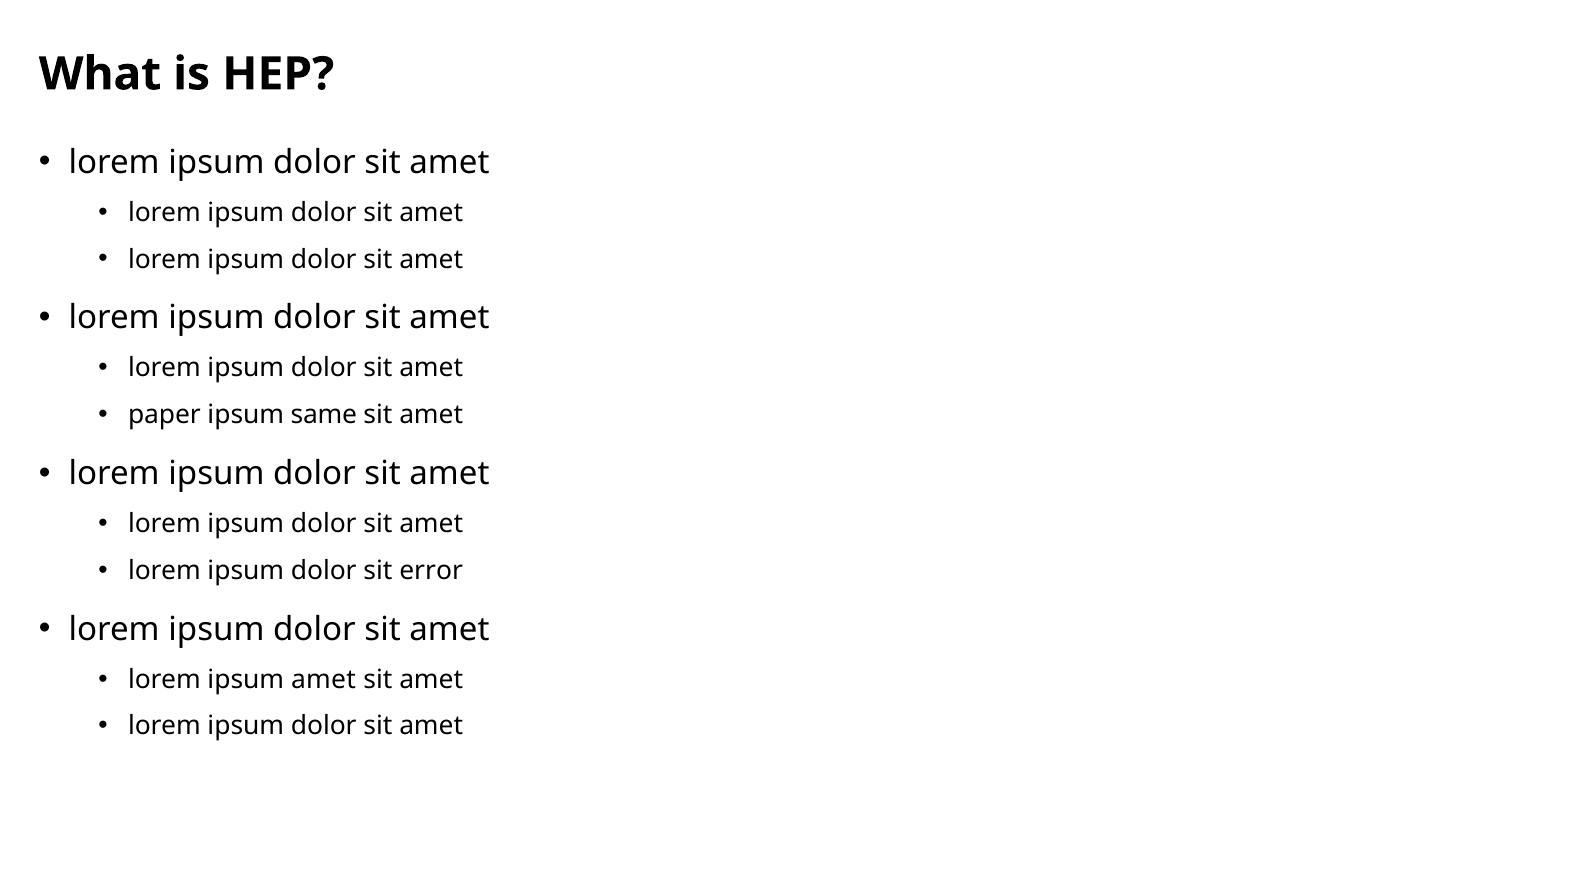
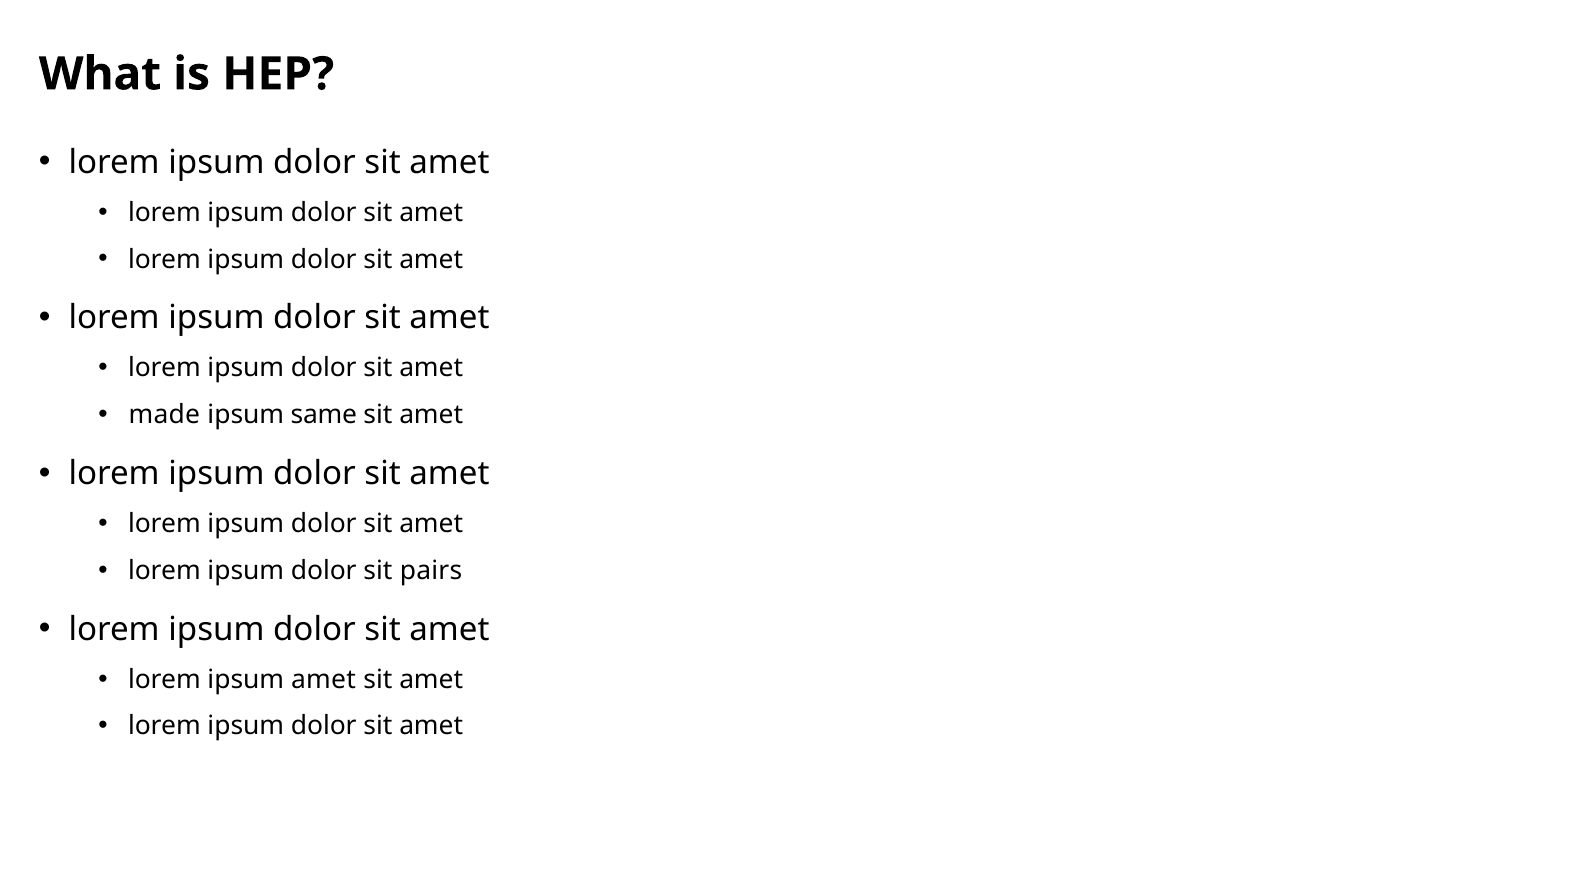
paper: paper -> made (164, 415)
error: error -> pairs (431, 570)
